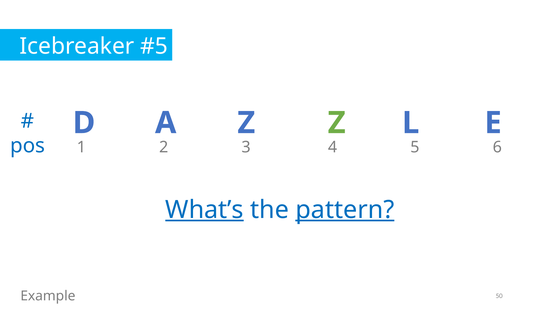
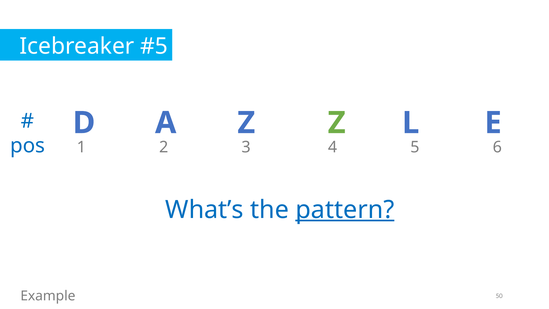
What’s underline: present -> none (205, 210)
